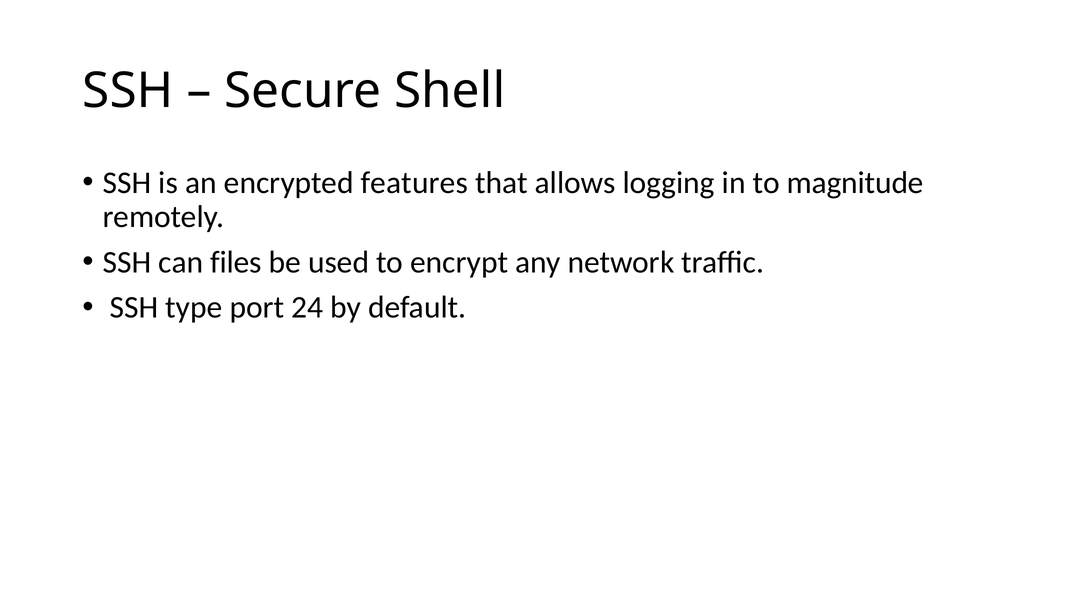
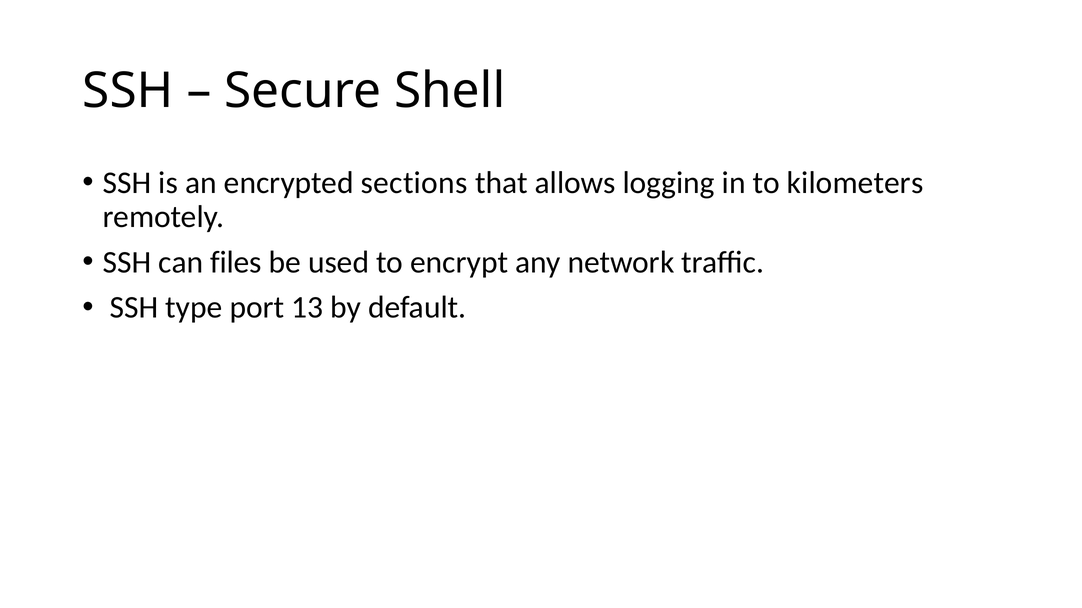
features: features -> sections (414, 183)
magnitude: magnitude -> kilometers (855, 183)
24: 24 -> 13 (307, 308)
